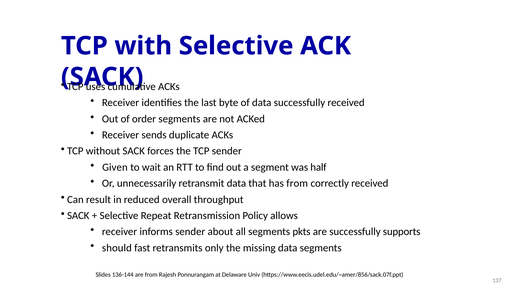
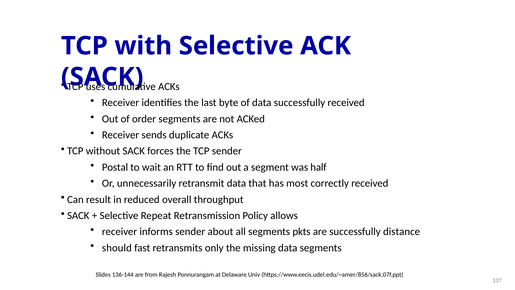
Given: Given -> Postal (115, 167)
has from: from -> most (297, 183)
supports: supports -> distance (402, 231)
